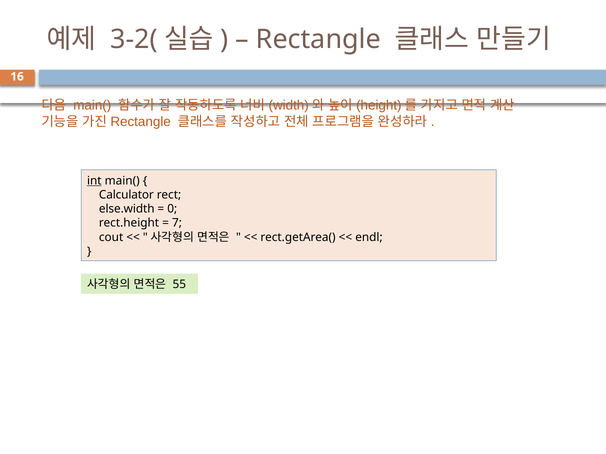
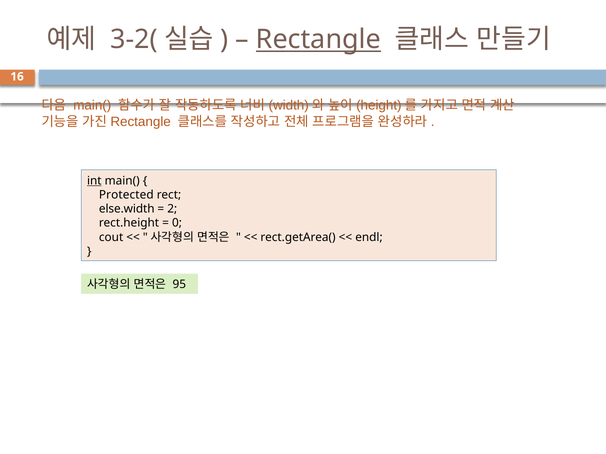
Rectangle underline: none -> present (318, 40)
Calculator: Calculator -> Protected (126, 195)
0: 0 -> 2 (172, 209)
7: 7 -> 0 (177, 223)
55: 55 -> 95 (179, 285)
